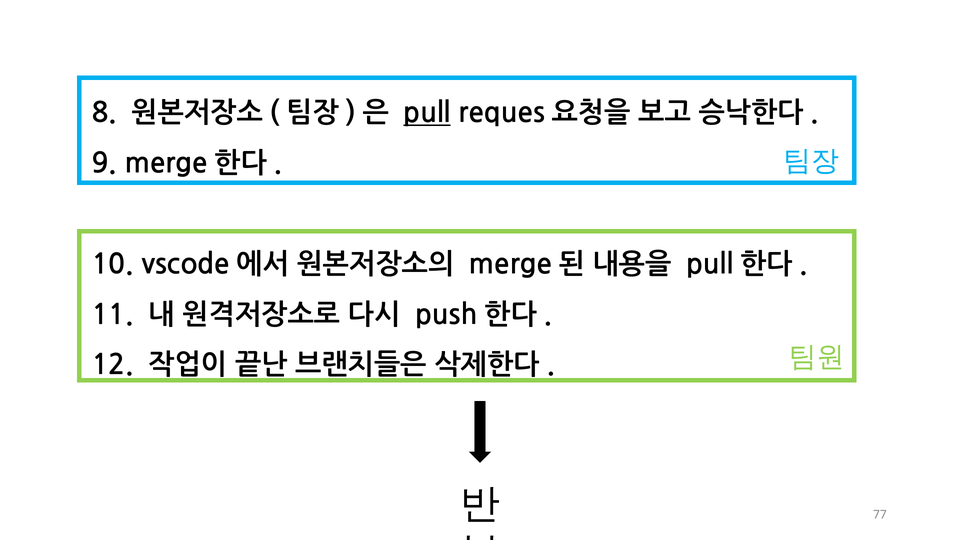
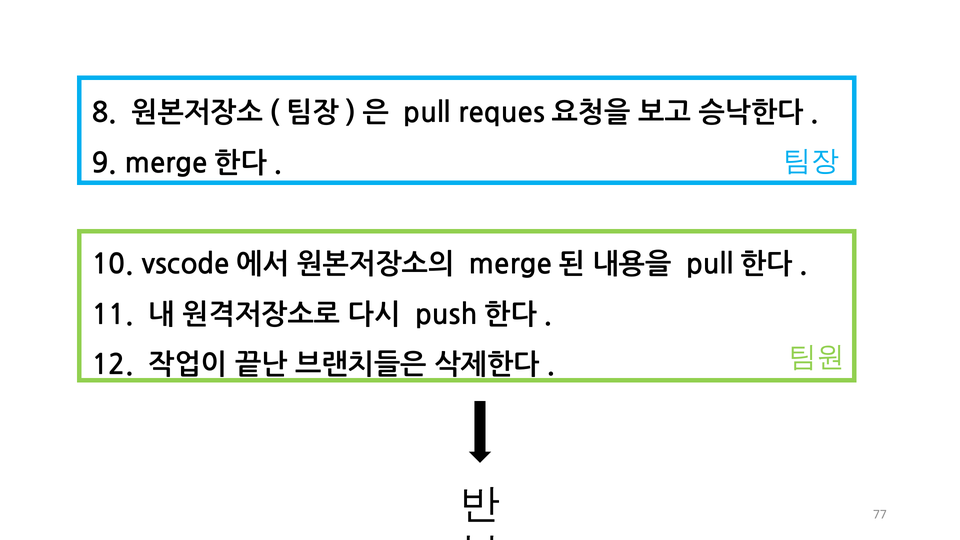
pull underline: present -> none (427, 113)
